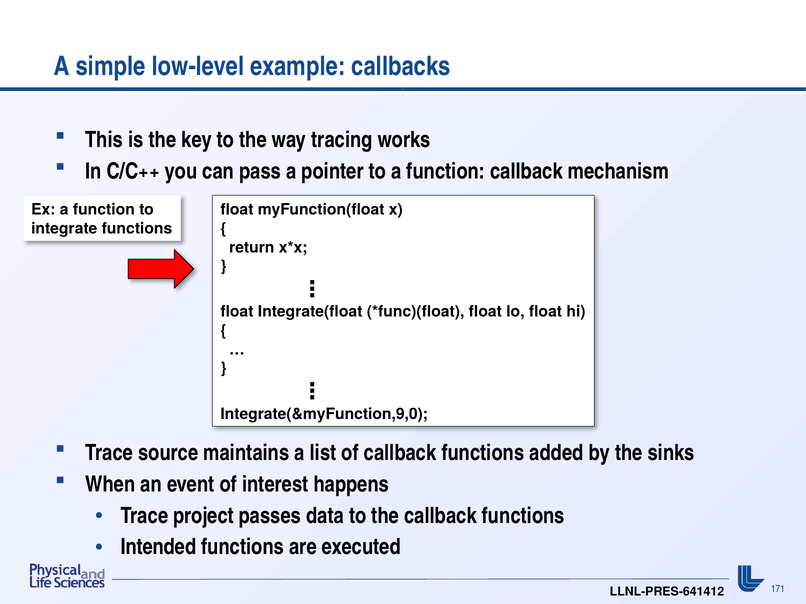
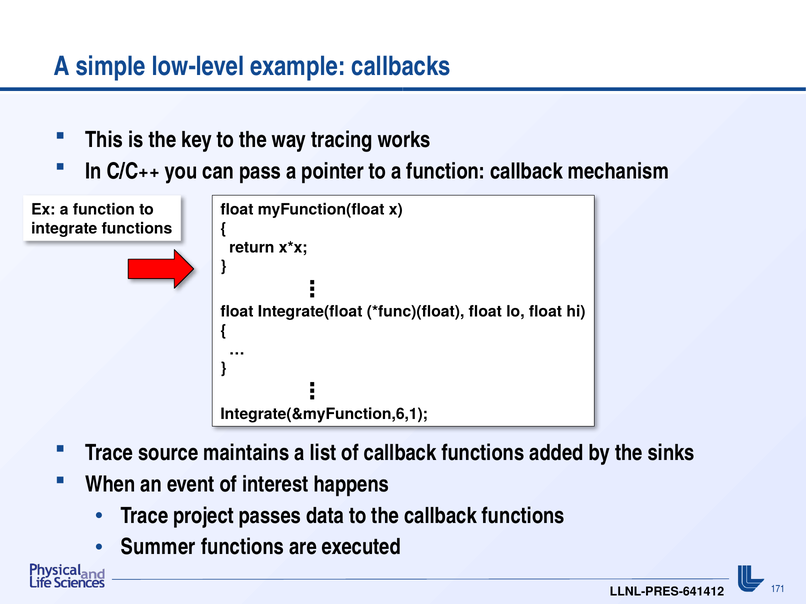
Integrate(&myFunction,9,0: Integrate(&myFunction,9,0 -> Integrate(&myFunction,6,1 (324, 414)
Intended: Intended -> Summer (158, 548)
